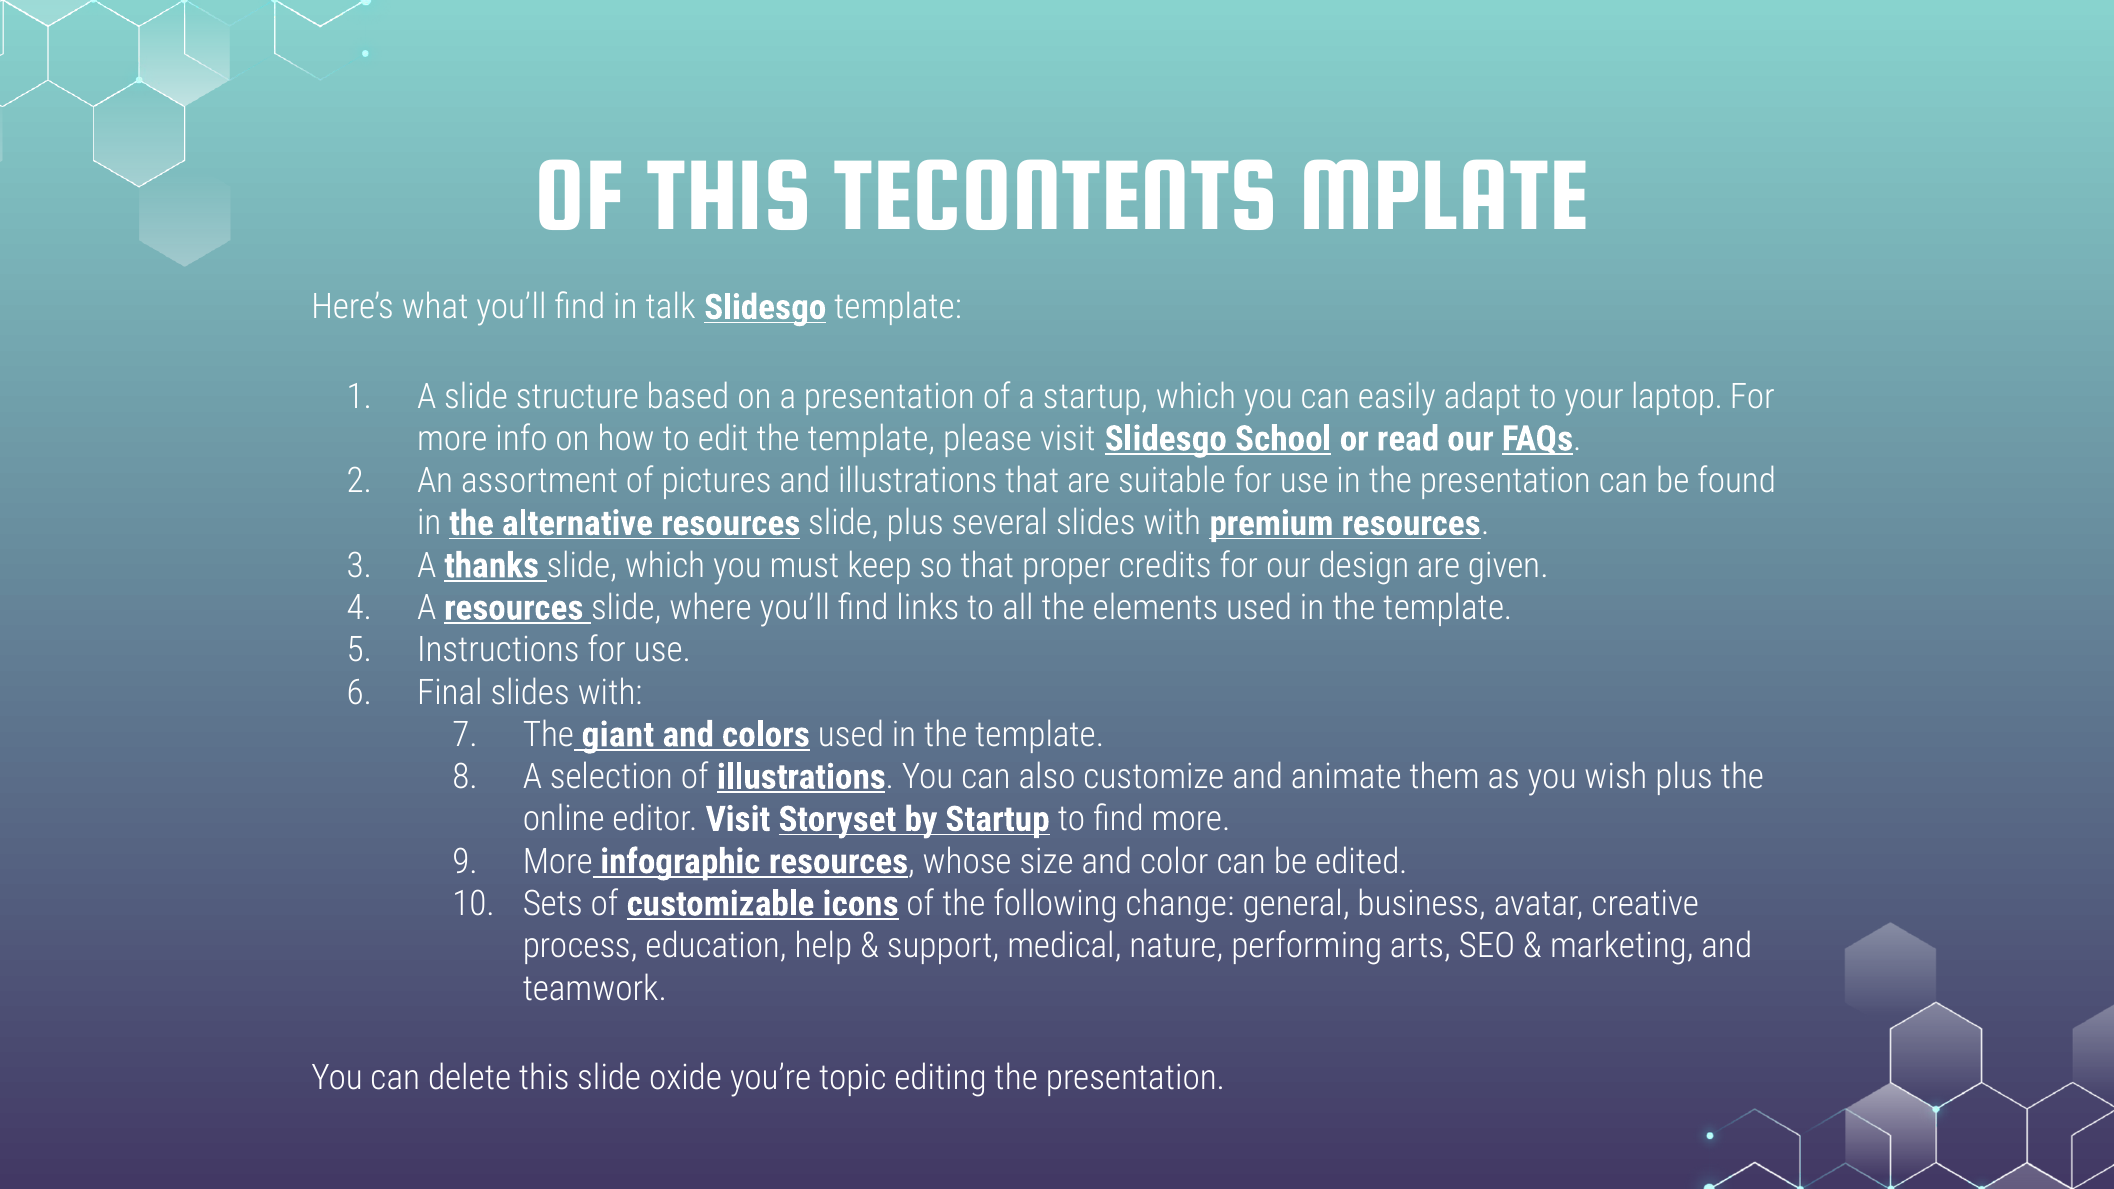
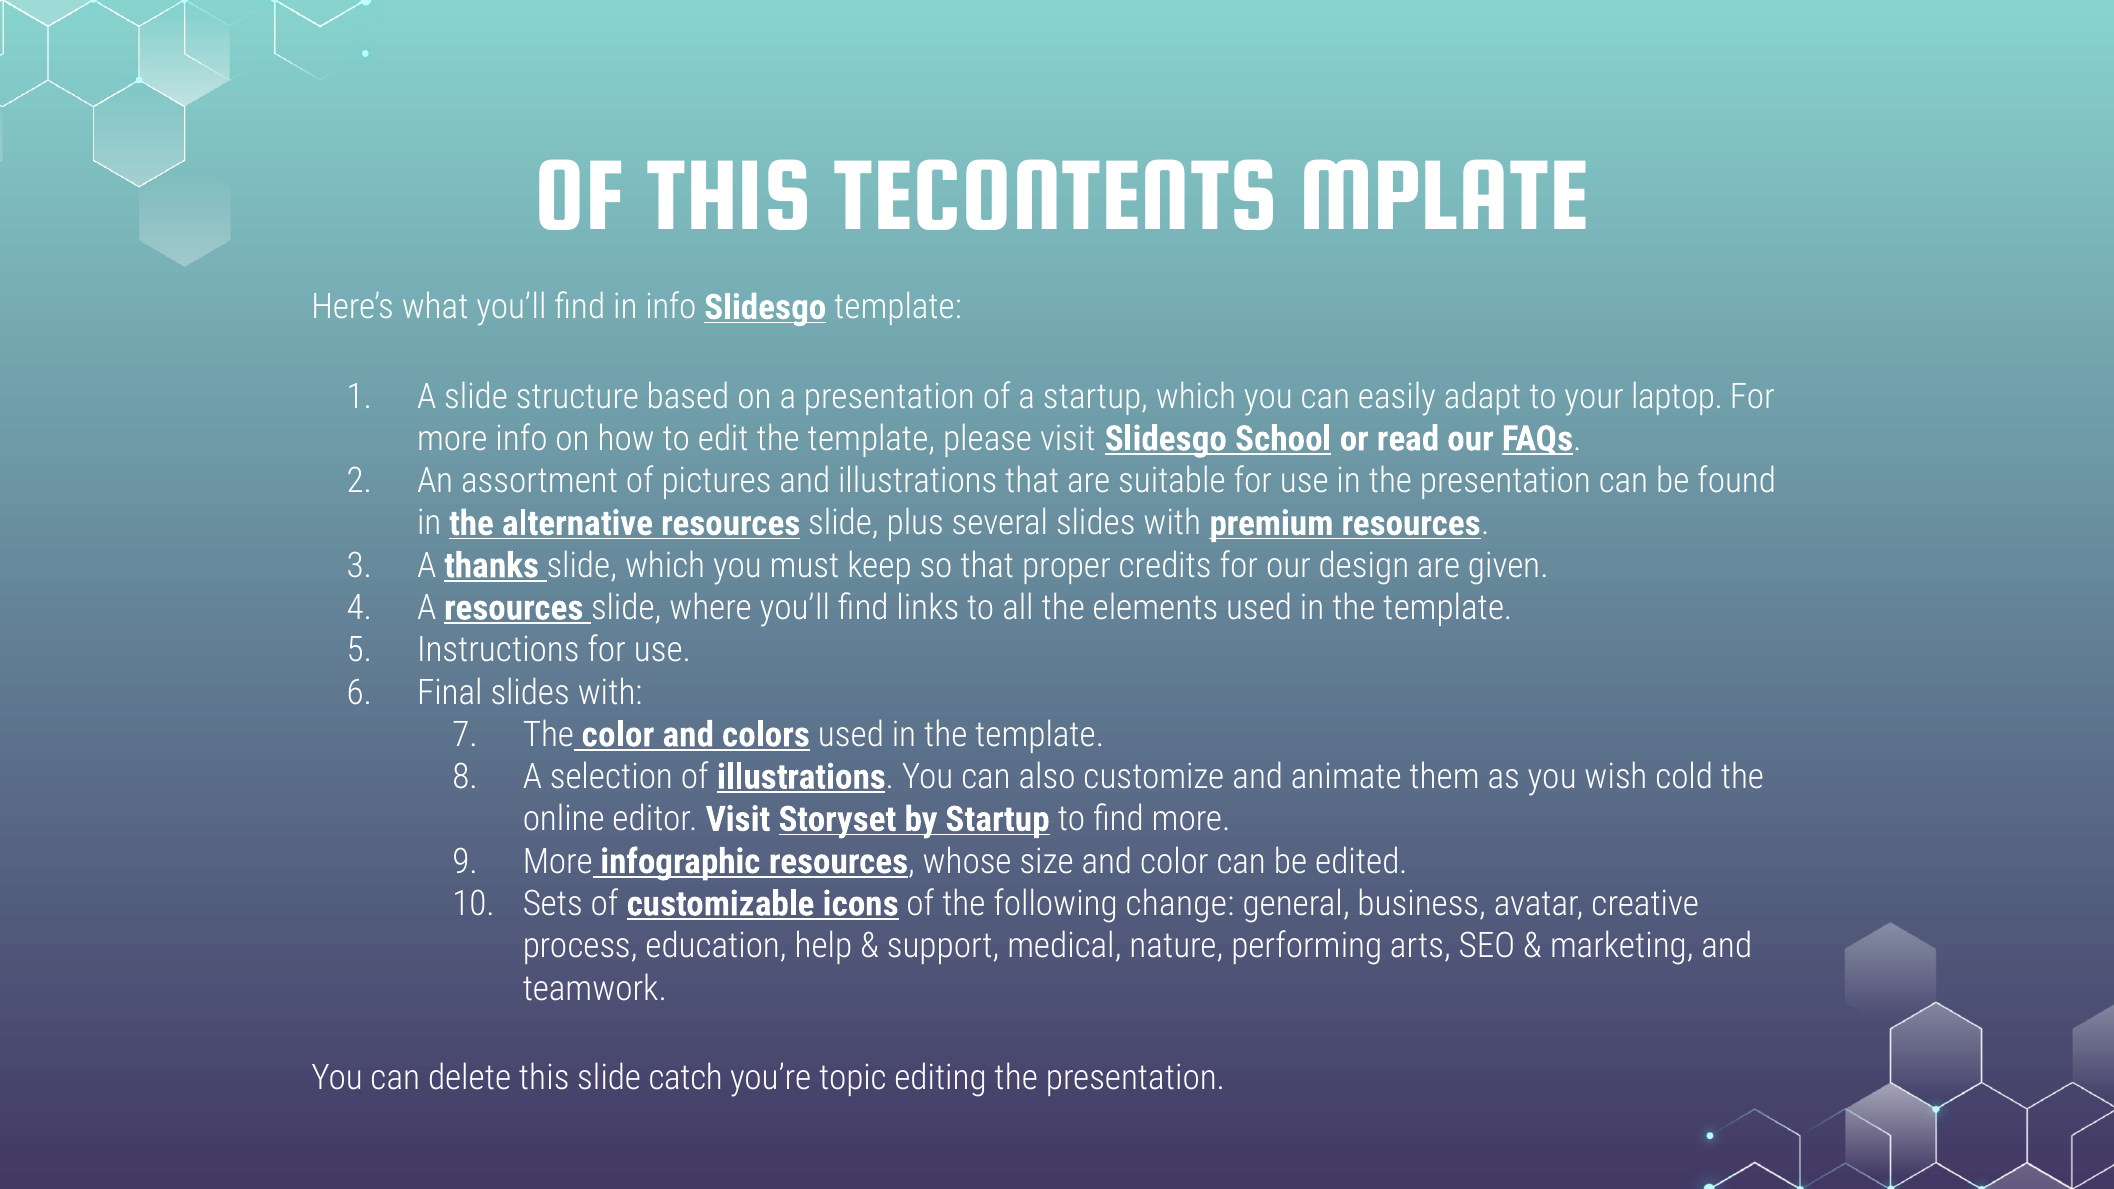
in talk: talk -> info (671, 307)
The giant: giant -> color (618, 735)
wish plus: plus -> cold (1684, 777)
oxide: oxide -> catch (686, 1078)
